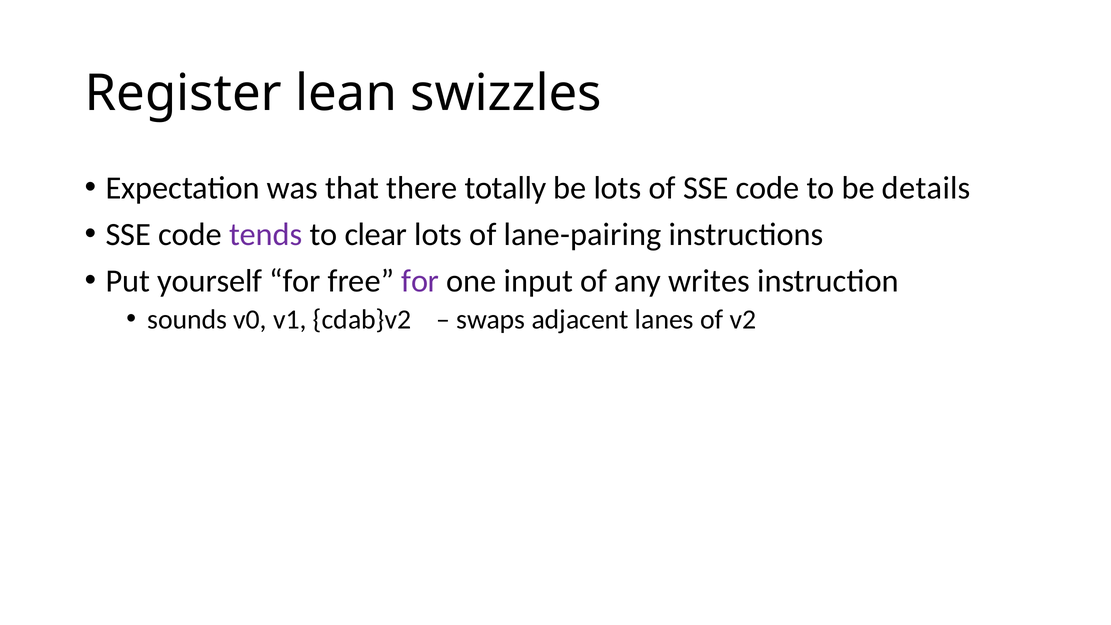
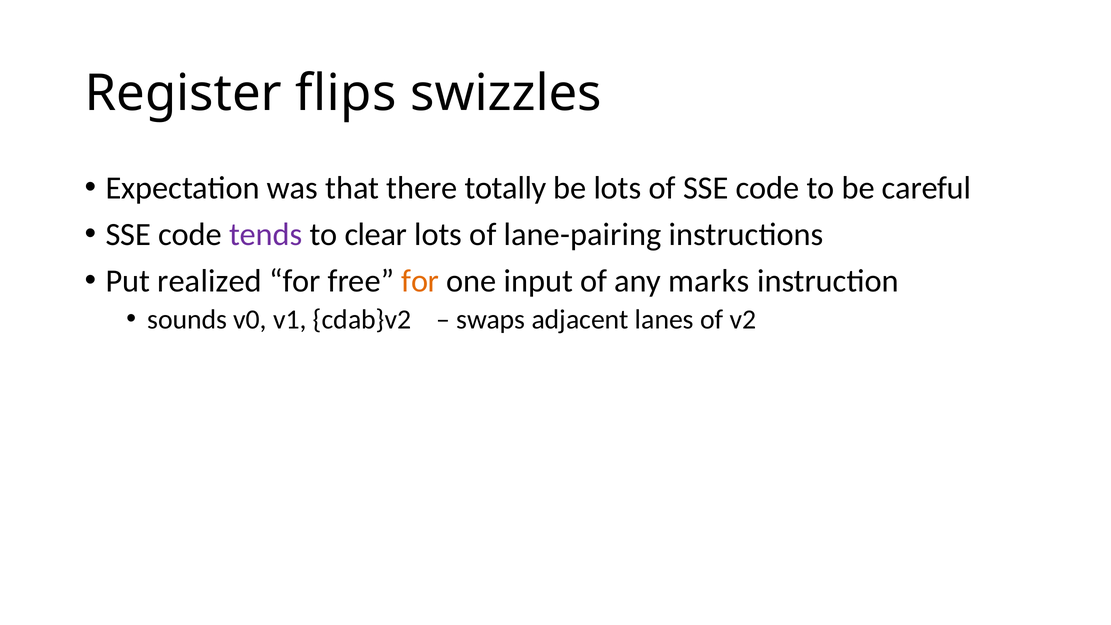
lean: lean -> flips (346, 93)
details: details -> careful (927, 188)
yourself: yourself -> realized (210, 281)
for colour: purple -> orange (420, 281)
writes: writes -> marks (709, 281)
